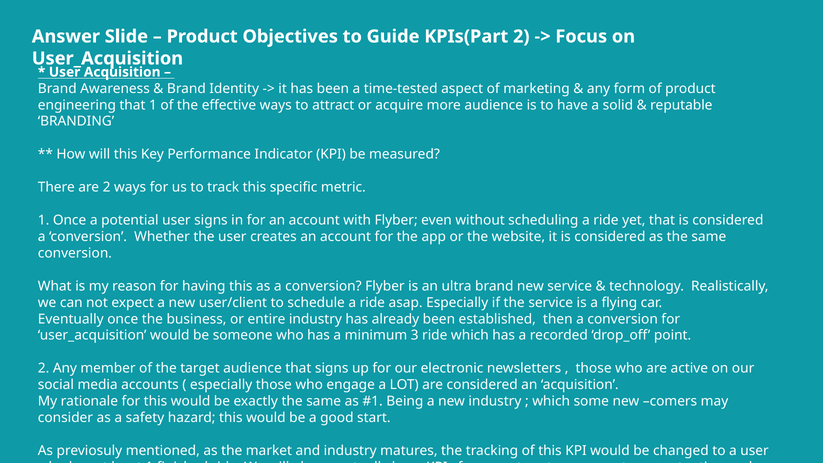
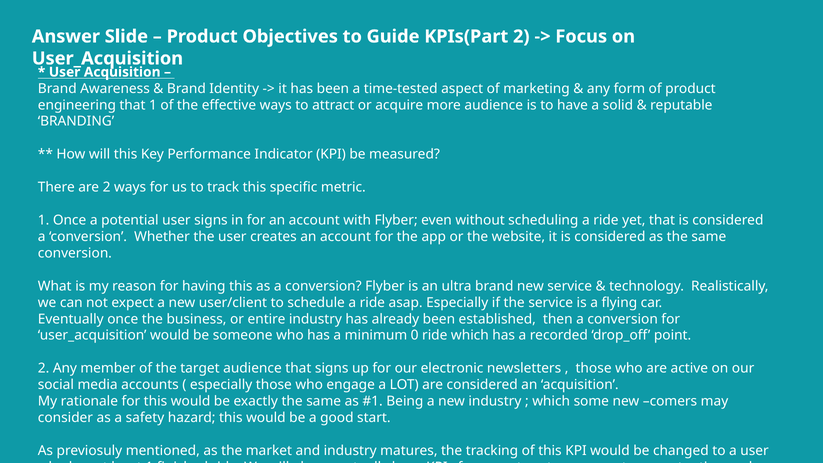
3: 3 -> 0 (415, 335)
